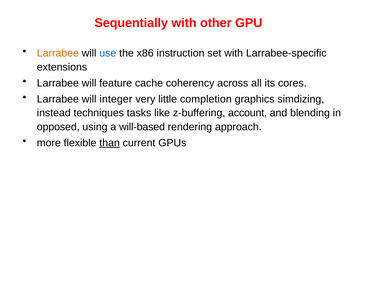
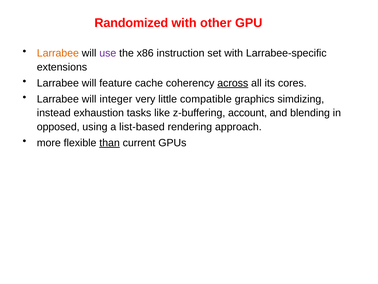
Sequentially: Sequentially -> Randomized (131, 23)
use colour: blue -> purple (108, 53)
across underline: none -> present (233, 83)
completion: completion -> compatible (206, 99)
techniques: techniques -> exhaustion (99, 113)
will-based: will-based -> list-based (142, 127)
